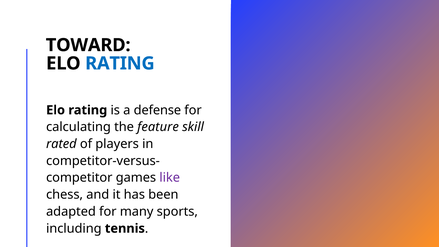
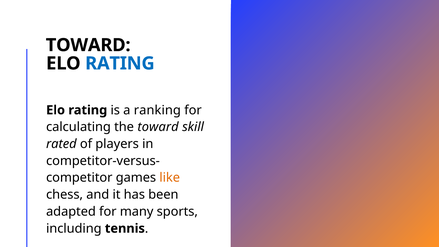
defense: defense -> ranking (157, 110)
the feature: feature -> toward (158, 127)
like colour: purple -> orange (170, 178)
